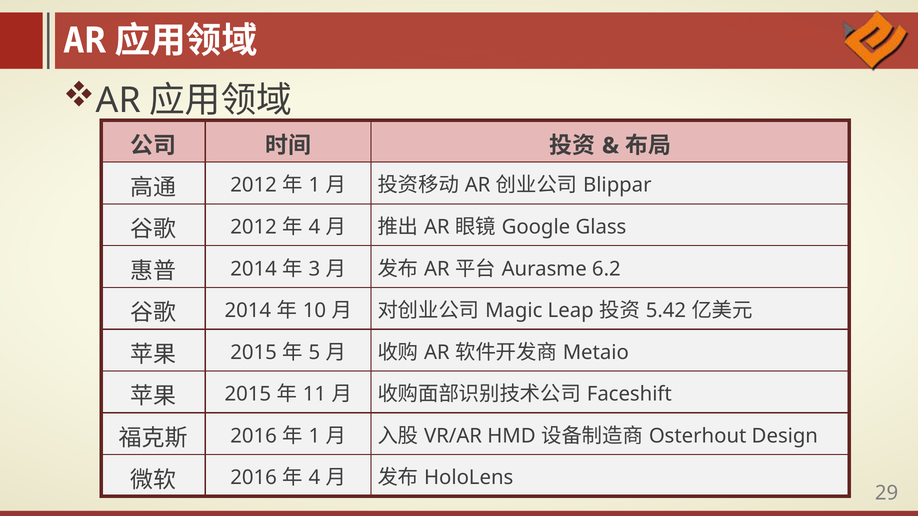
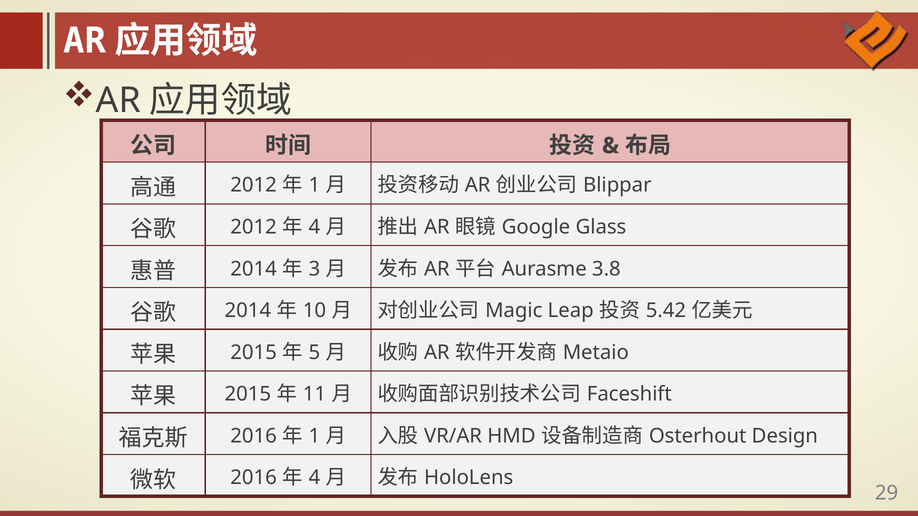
6.2: 6.2 -> 3.8 (606, 269)
